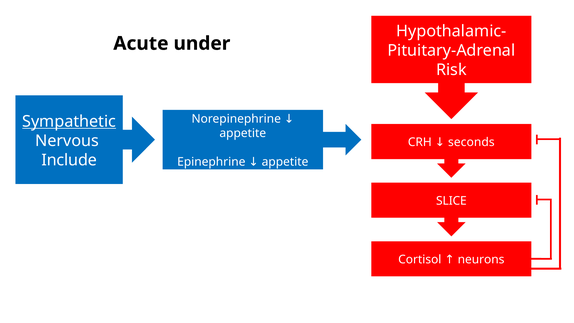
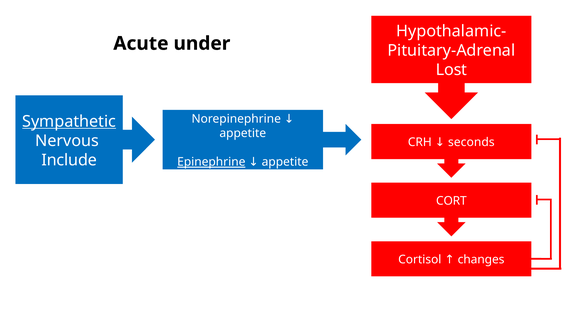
Risk: Risk -> Lost (451, 70)
Epinephrine underline: none -> present (211, 162)
SLICE: SLICE -> CORT (451, 201)
neurons: neurons -> changes (481, 260)
